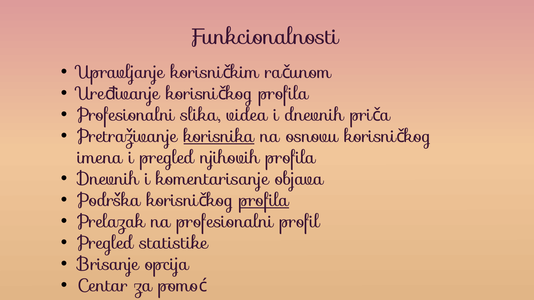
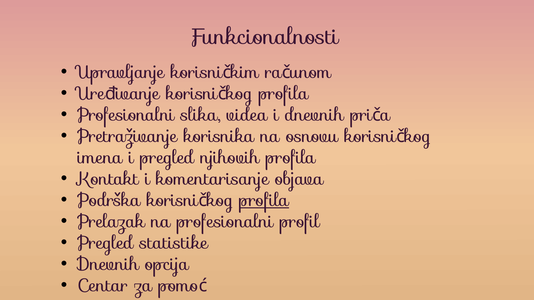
korisnika underline: present -> none (219, 136)
Dnevnih: Dnevnih -> Kontakt (108, 179)
Brisanje: Brisanje -> Dnevnih (108, 265)
